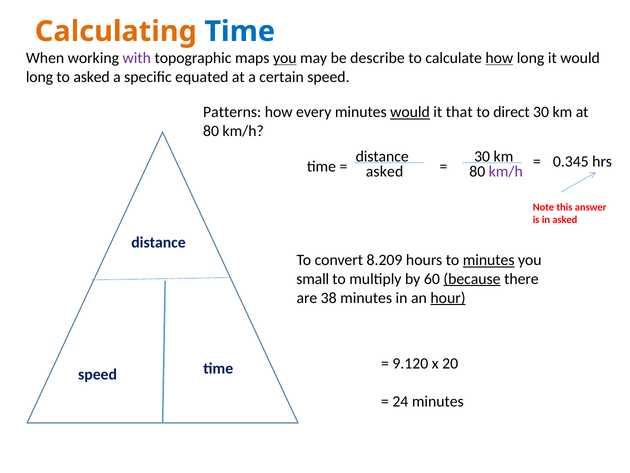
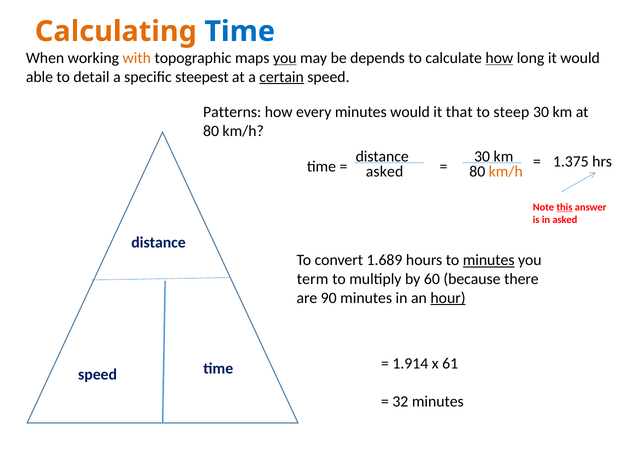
with colour: purple -> orange (137, 58)
describe: describe -> depends (378, 58)
long: long -> able (39, 77)
to asked: asked -> detail (91, 77)
equated: equated -> steepest (202, 77)
certain underline: none -> present (282, 77)
would underline: present -> none (410, 112)
direct: direct -> steep (511, 112)
0.345: 0.345 -> 1.375 (571, 161)
km/h colour: purple -> orange (506, 171)
this underline: none -> present (564, 207)
8.209: 8.209 -> 1.689 (385, 260)
small: small -> term (313, 279)
because underline: present -> none (472, 279)
38: 38 -> 90 (329, 298)
9.120: 9.120 -> 1.914 (410, 363)
20: 20 -> 61 (450, 363)
24: 24 -> 32 (400, 401)
